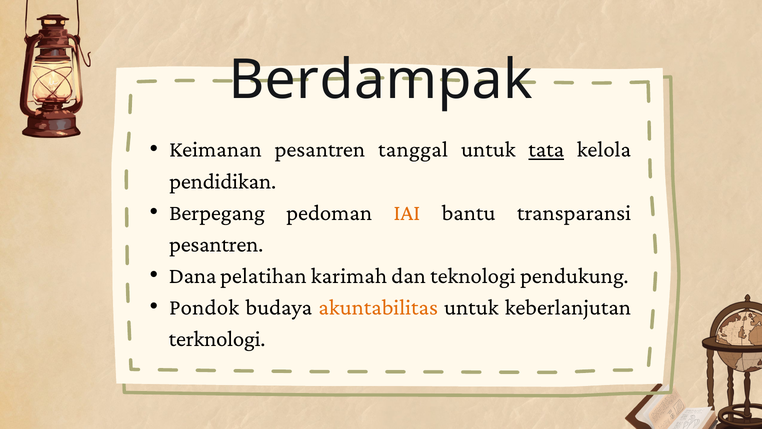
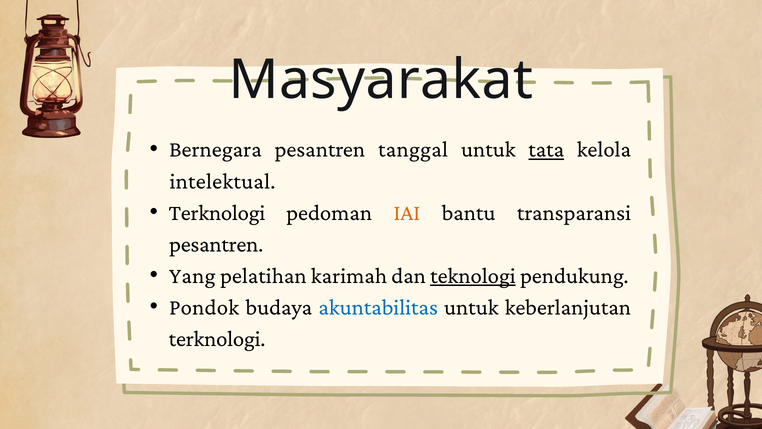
Berdampak: Berdampak -> Masyarakat (381, 80)
Keimanan: Keimanan -> Bernegara (215, 149)
pendidikan: pendidikan -> intelektual (223, 181)
Berpegang: Berpegang -> Terknologi (217, 212)
Dana: Dana -> Yang (192, 275)
teknologi underline: none -> present (473, 275)
akuntabilitas colour: orange -> blue (378, 307)
